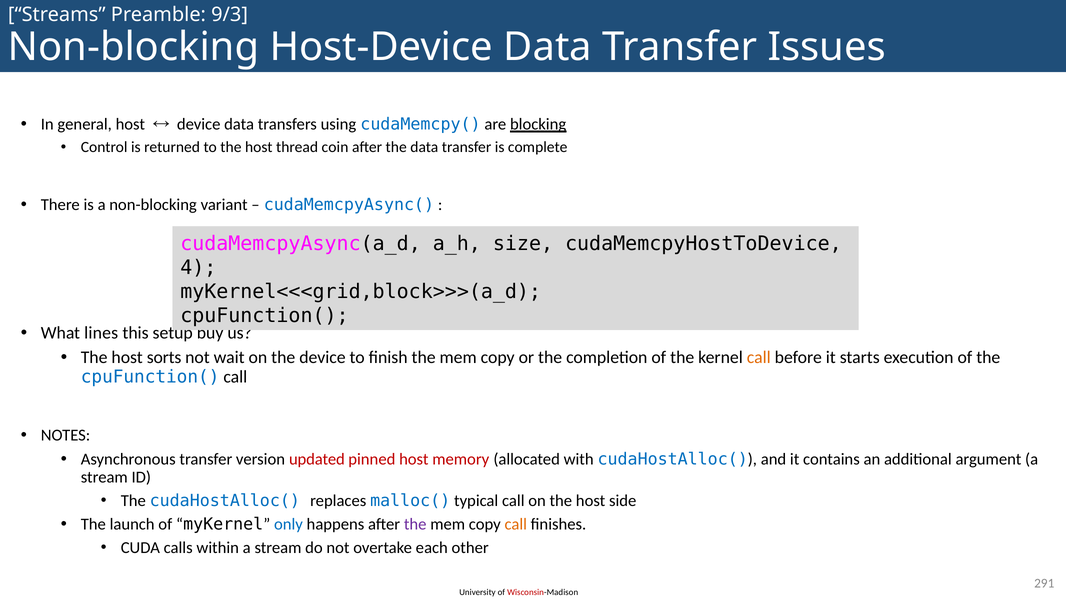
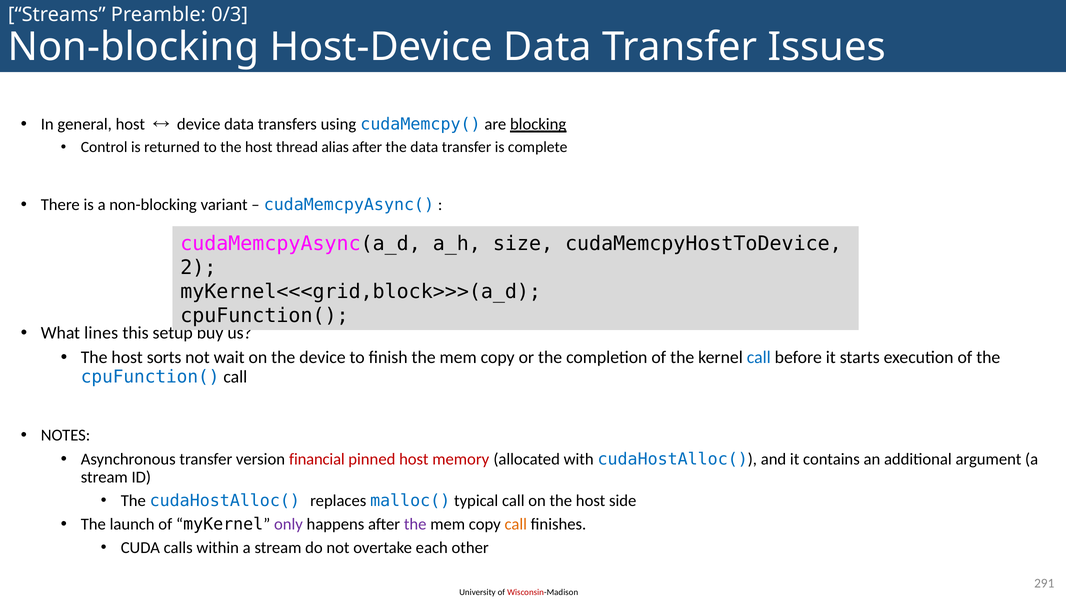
9/3: 9/3 -> 0/3 (230, 15)
coin: coin -> alias (335, 147)
4: 4 -> 2 (198, 267)
call colour: orange -> blue (759, 357)
updated: updated -> financial (317, 459)
only colour: blue -> purple (288, 524)
